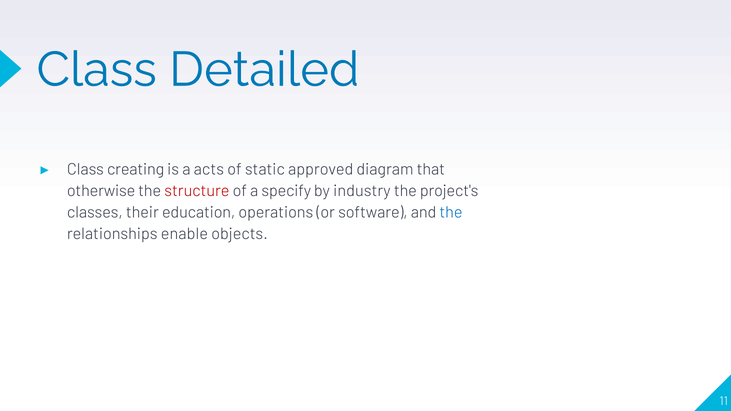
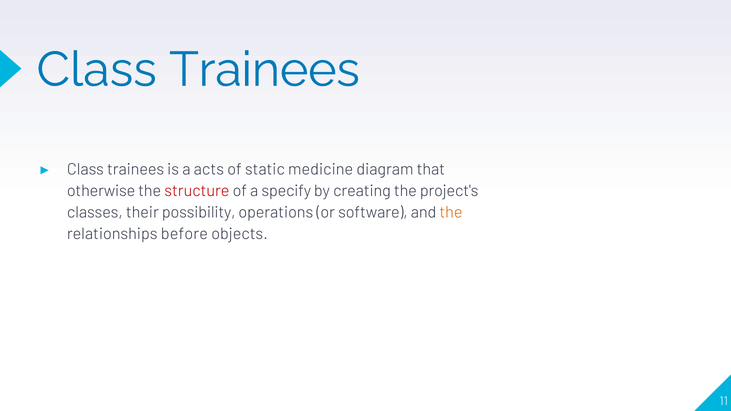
Detailed: Detailed -> Trainees (264, 70)
creating: creating -> trainees (136, 170)
approved: approved -> medicine (321, 170)
industry: industry -> creating (362, 191)
education: education -> possibility (199, 212)
the colour: blue -> orange (451, 212)
enable: enable -> before (184, 234)
